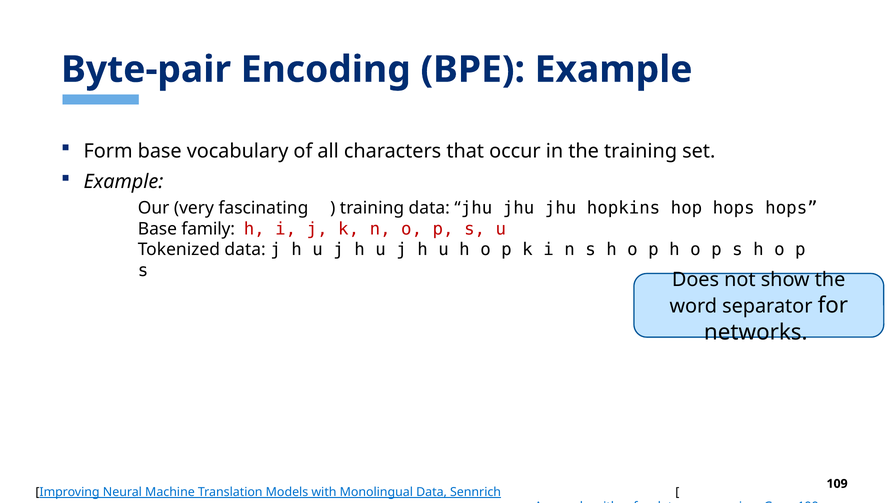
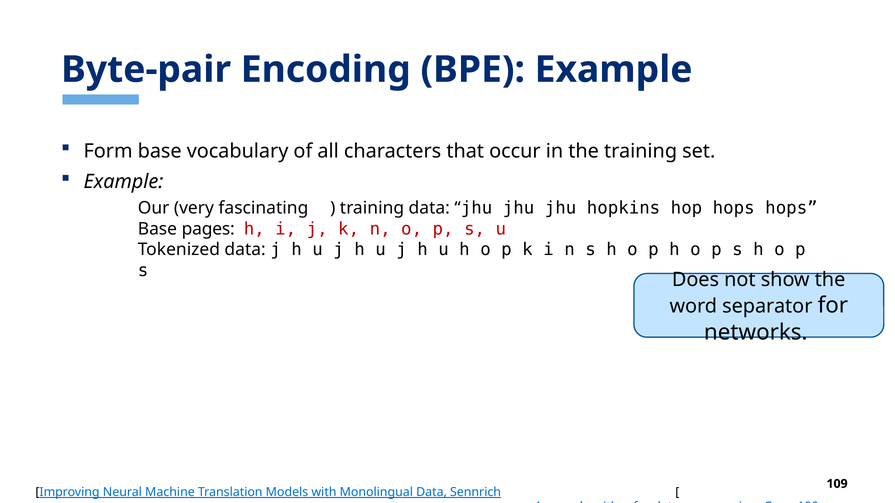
family: family -> pages (208, 229)
